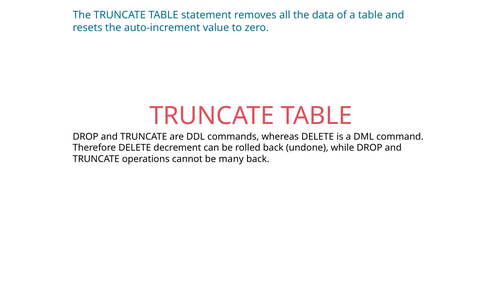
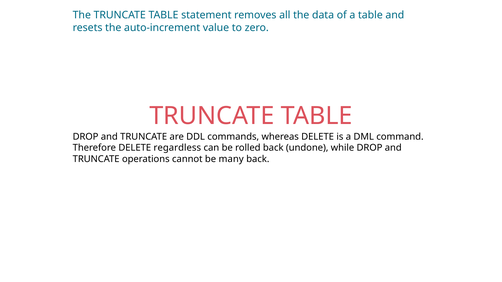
decrement: decrement -> regardless (177, 148)
